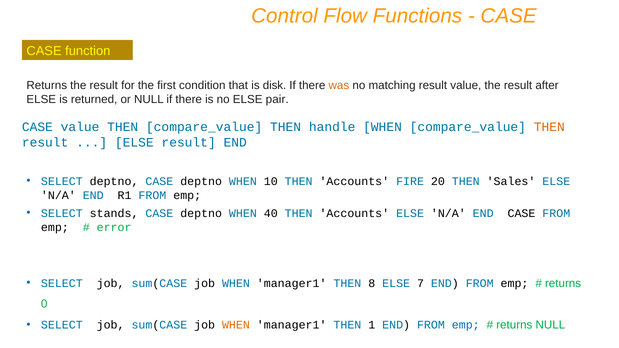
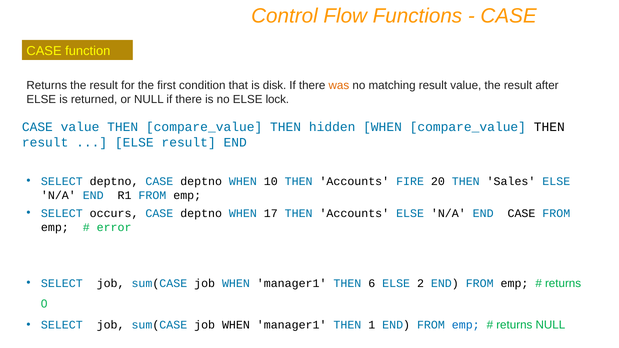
pair: pair -> lock (277, 99)
handle: handle -> hidden (332, 127)
THEN colour: orange -> black (549, 127)
stands: stands -> occurs (114, 213)
40: 40 -> 17 (271, 213)
8: 8 -> 6 (372, 283)
7: 7 -> 2 (420, 283)
WHEN colour: orange -> black (236, 325)
